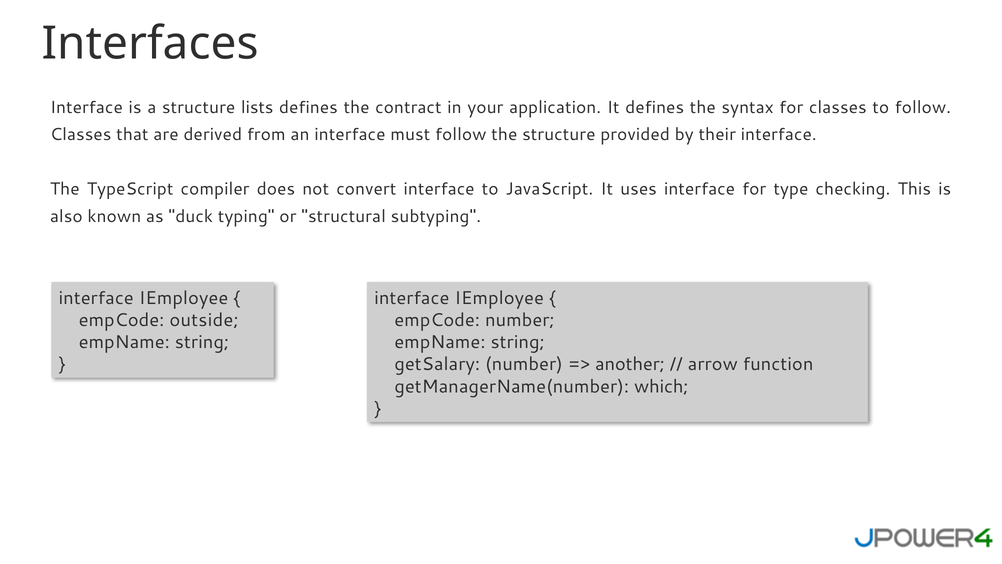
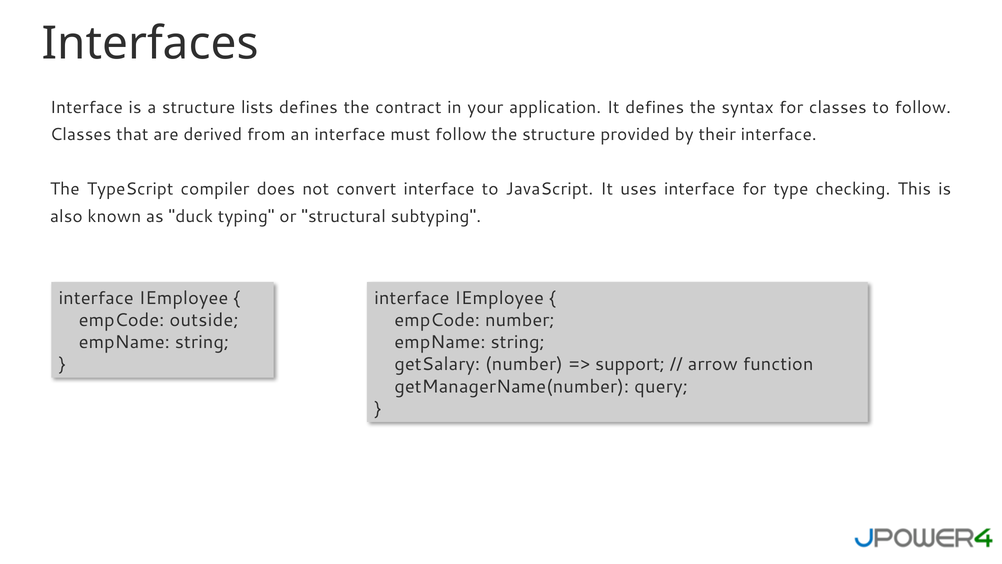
another: another -> support (630, 364)
which: which -> query (661, 386)
